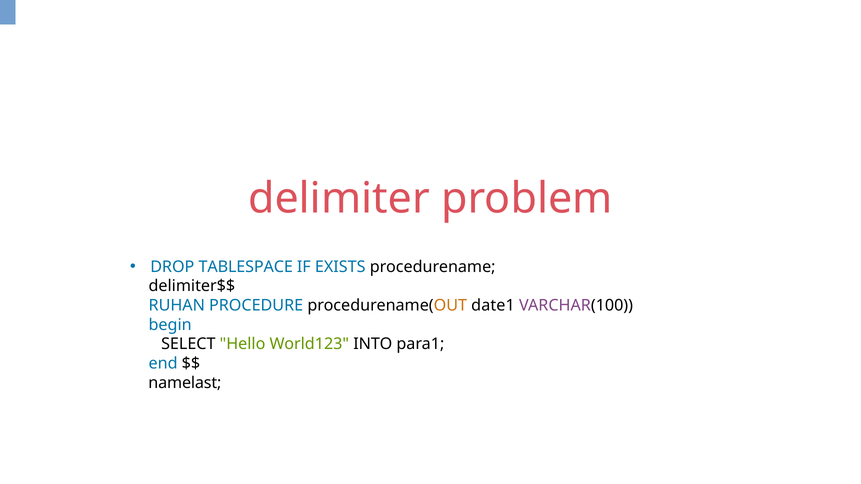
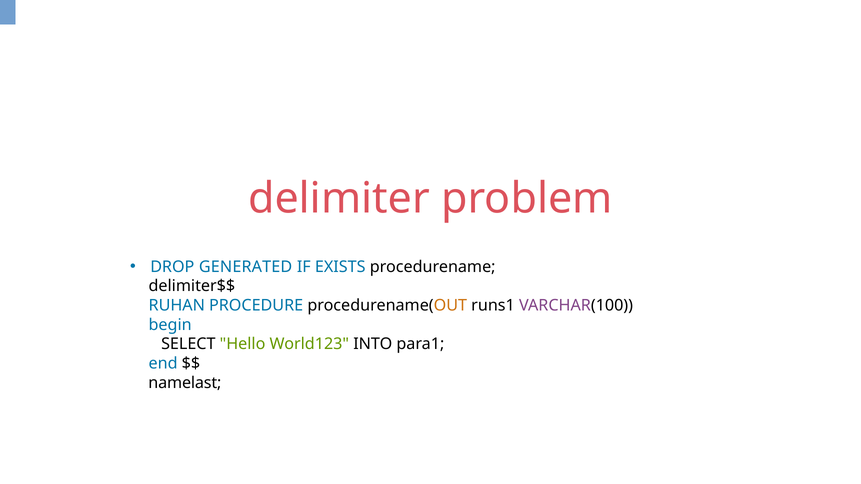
TABLESPACE: TABLESPACE -> GENERATED (246, 267)
date1: date1 -> runs1 (493, 306)
